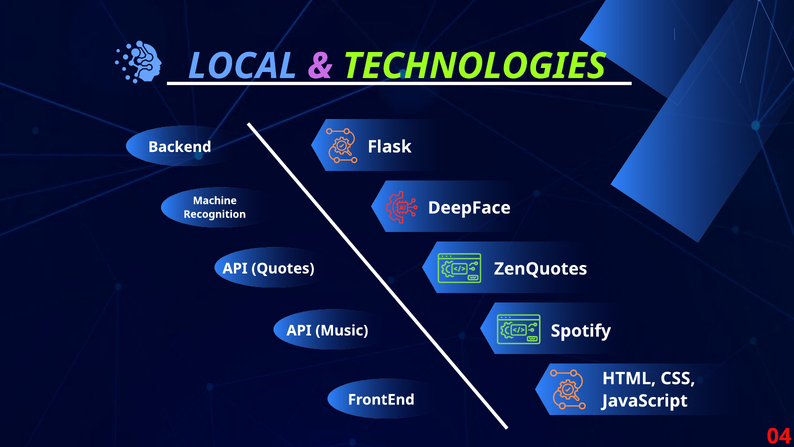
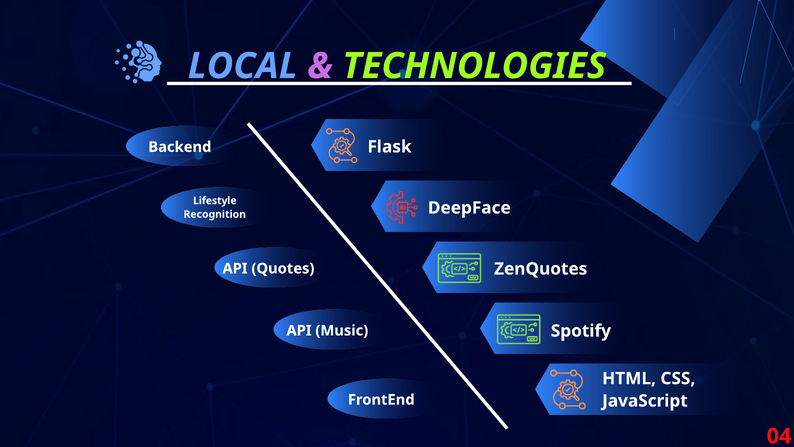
Machine: Machine -> Lifestyle (215, 201)
